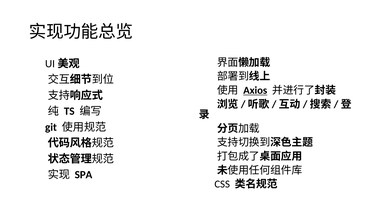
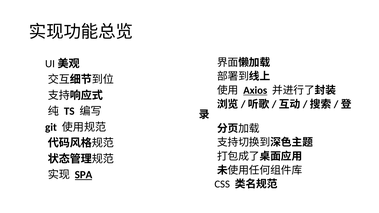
SPA underline: none -> present (84, 175)
